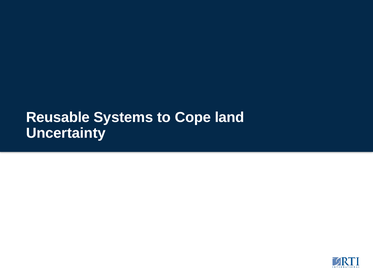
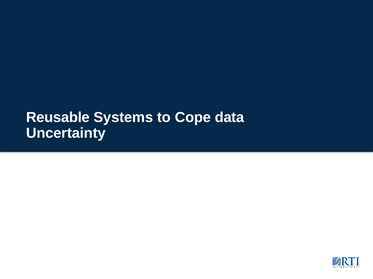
land: land -> data (230, 118)
